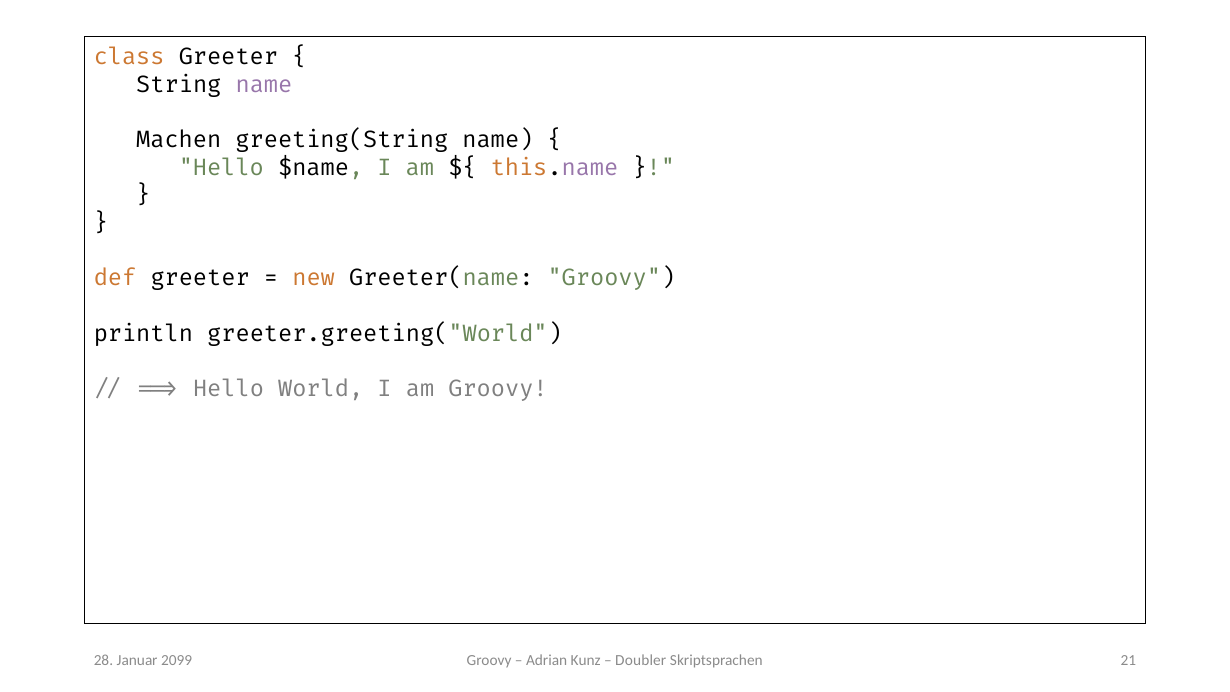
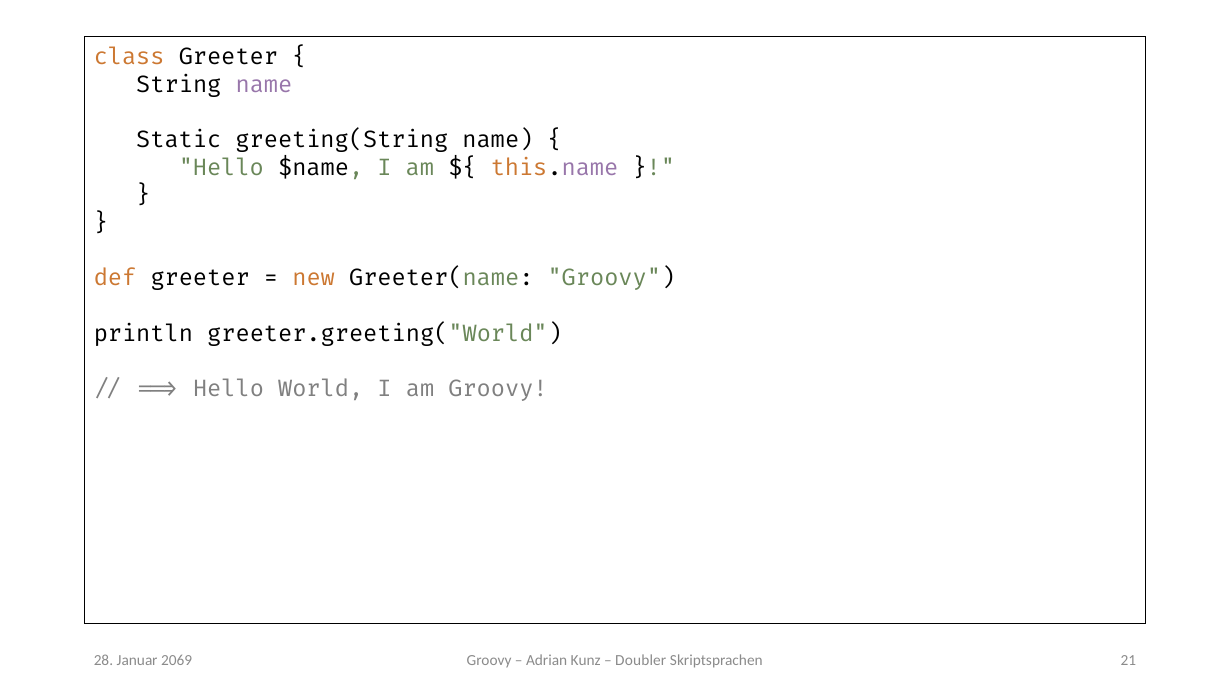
Machen: Machen -> Static (179, 140)
2099: 2099 -> 2069 (177, 661)
